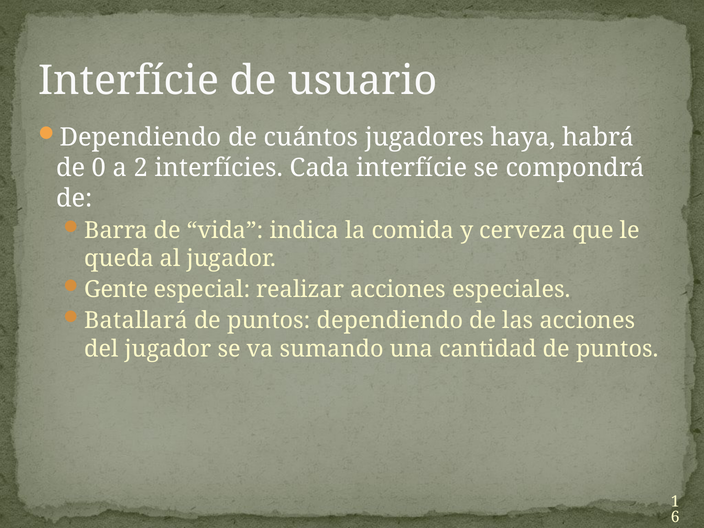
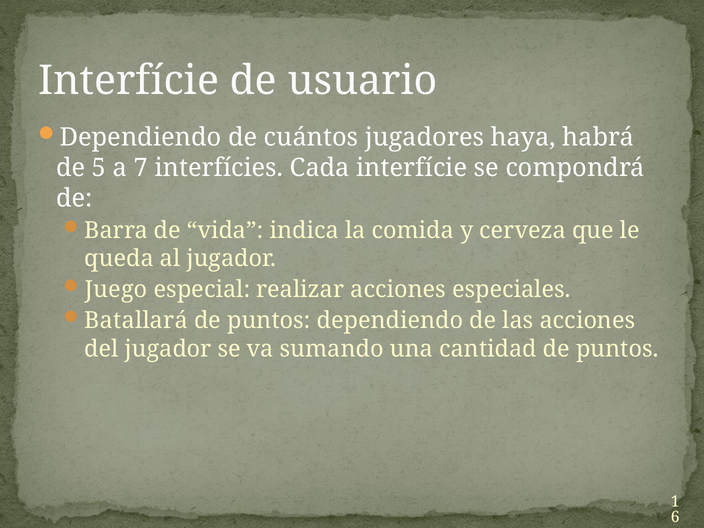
0: 0 -> 5 (99, 168)
2: 2 -> 7 (141, 168)
Gente: Gente -> Juego (116, 290)
